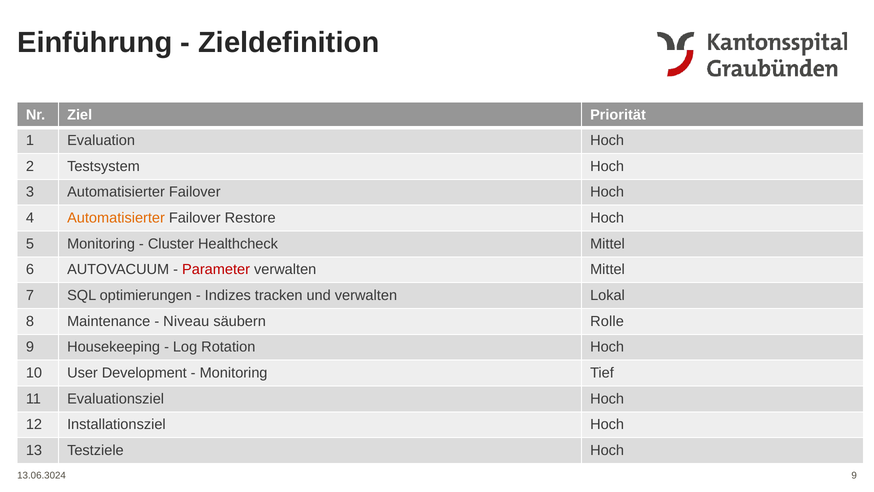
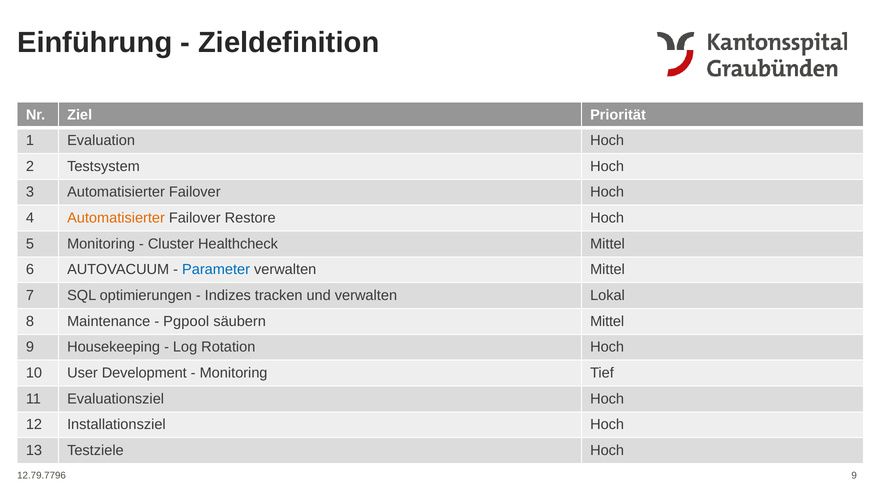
Parameter colour: red -> blue (216, 269)
Niveau: Niveau -> Pgpool (186, 321)
säubern Rolle: Rolle -> Mittel (607, 321)
13.06.3024: 13.06.3024 -> 12.79.7796 (42, 475)
